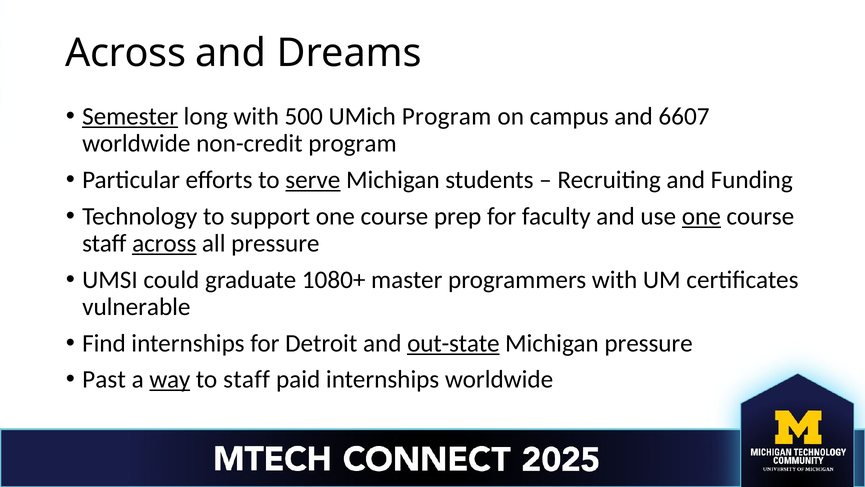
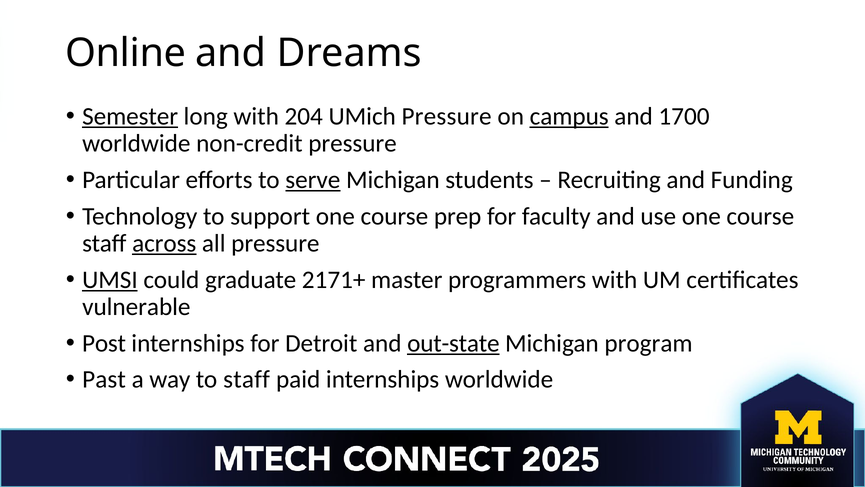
Across: Across -> Online (126, 53)
500: 500 -> 204 (304, 116)
UMich Program: Program -> Pressure (447, 116)
campus underline: none -> present (569, 116)
6607: 6607 -> 1700 (684, 116)
non-credit program: program -> pressure (353, 143)
one underline: present -> none (701, 216)
UMSI underline: none -> present (110, 279)
1080+: 1080+ -> 2171+ (334, 279)
Find: Find -> Post (104, 343)
Michigan pressure: pressure -> program (648, 343)
way underline: present -> none (170, 379)
